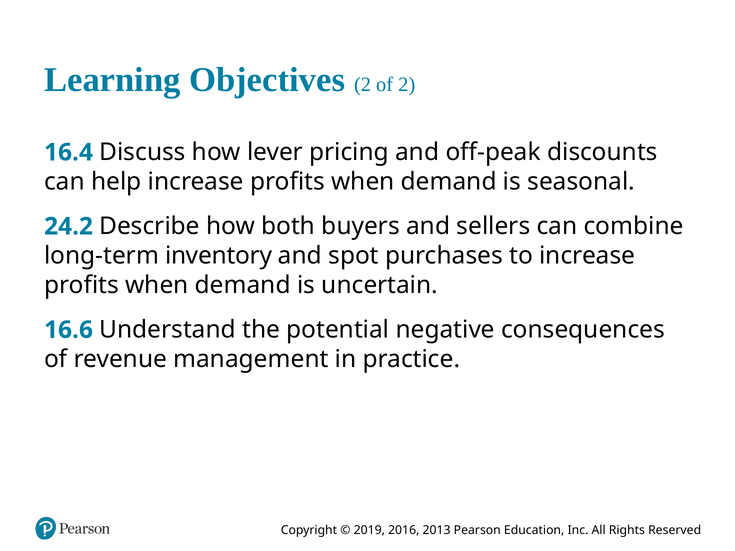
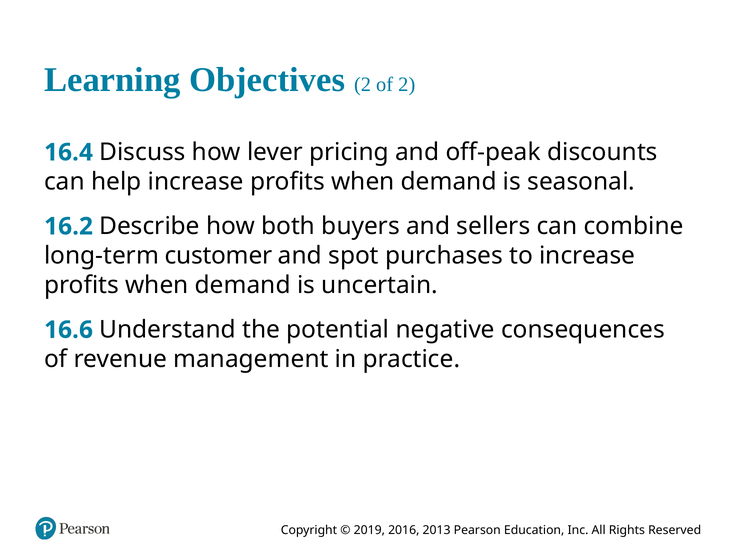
24.2: 24.2 -> 16.2 (69, 227)
inventory: inventory -> customer (219, 256)
